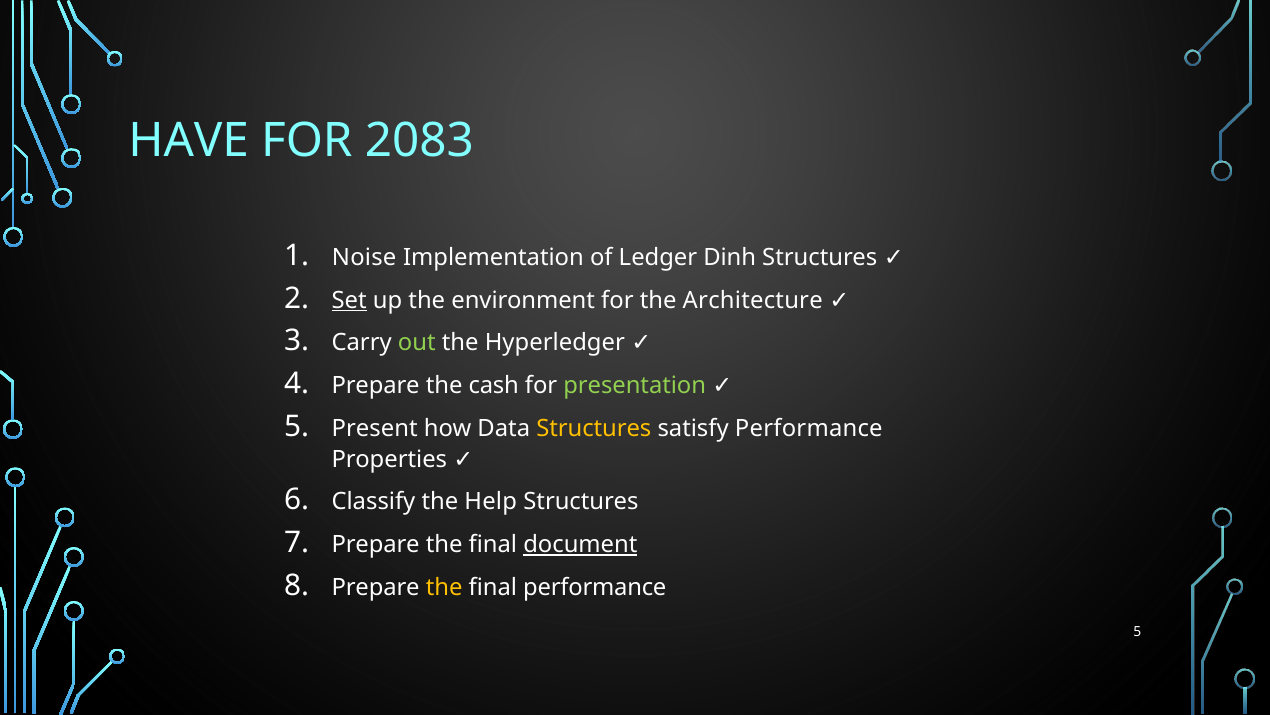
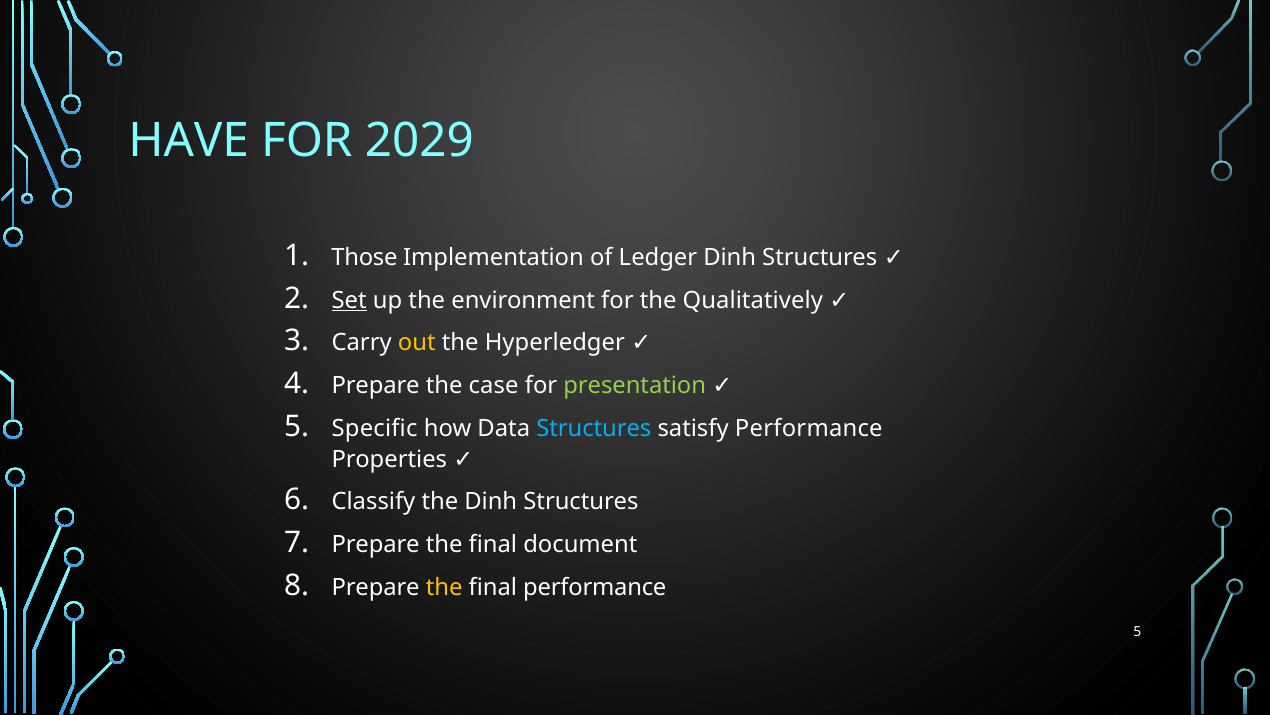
2083: 2083 -> 2029 (419, 141)
Noise: Noise -> Those (364, 257)
Architecture: Architecture -> Qualitatively (753, 300)
out colour: light green -> yellow (417, 343)
cash: cash -> case (494, 385)
Present: Present -> Specific (375, 428)
Structures colour: yellow -> light blue (594, 428)
the Help: Help -> Dinh (491, 502)
document underline: present -> none (580, 544)
